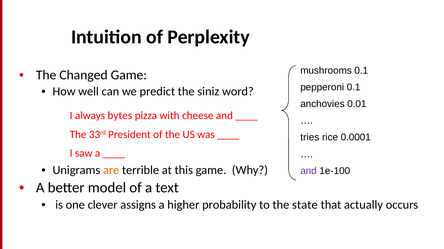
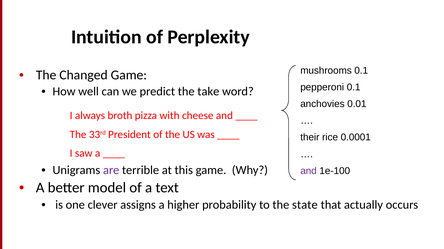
siniz: siniz -> take (208, 92)
bytes: bytes -> broth (120, 116)
tries: tries -> their (310, 138)
are colour: orange -> purple (111, 171)
